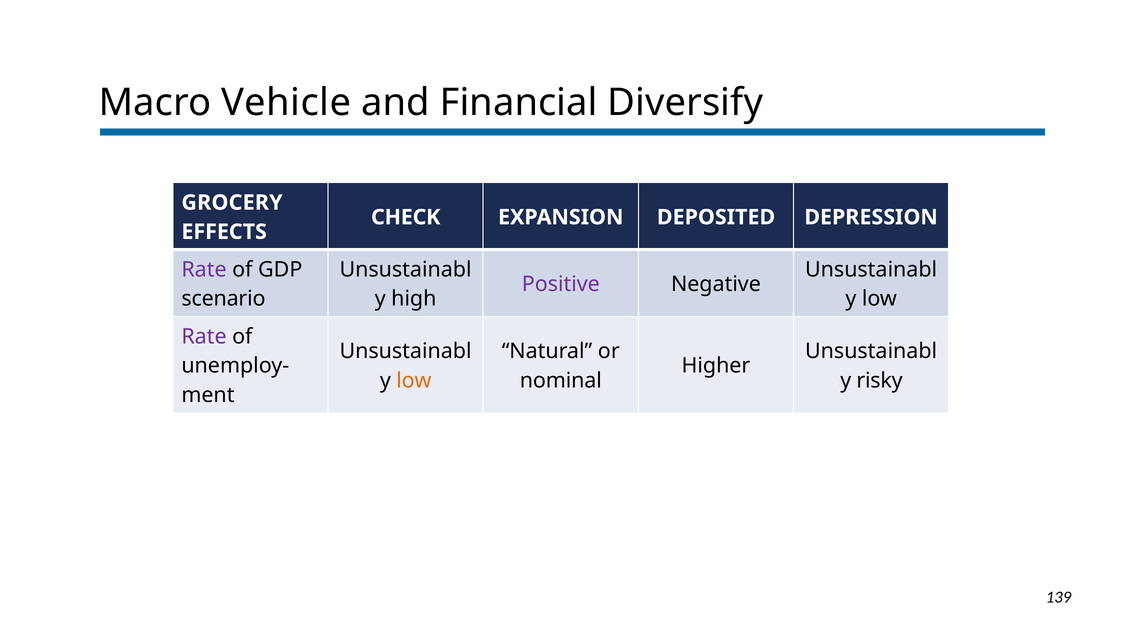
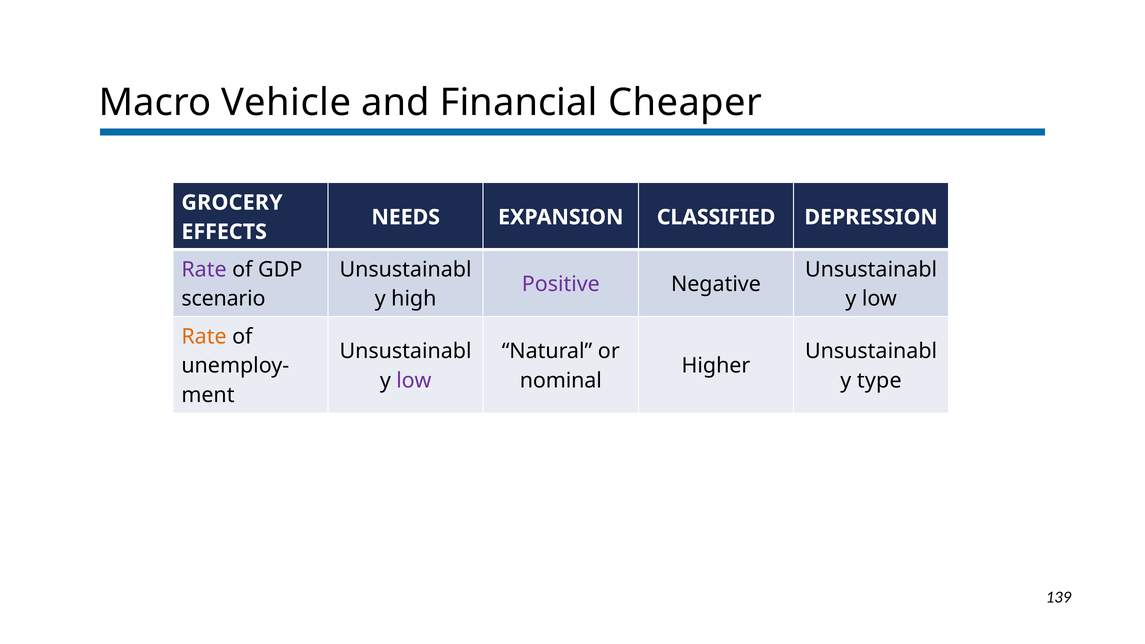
Diversify: Diversify -> Cheaper (685, 103)
CHECK: CHECK -> NEEDS (406, 217)
DEPOSITED: DEPOSITED -> CLASSIFIED (716, 217)
Rate colour: purple -> orange (204, 337)
low colour: orange -> purple (414, 381)
risky: risky -> type (879, 381)
